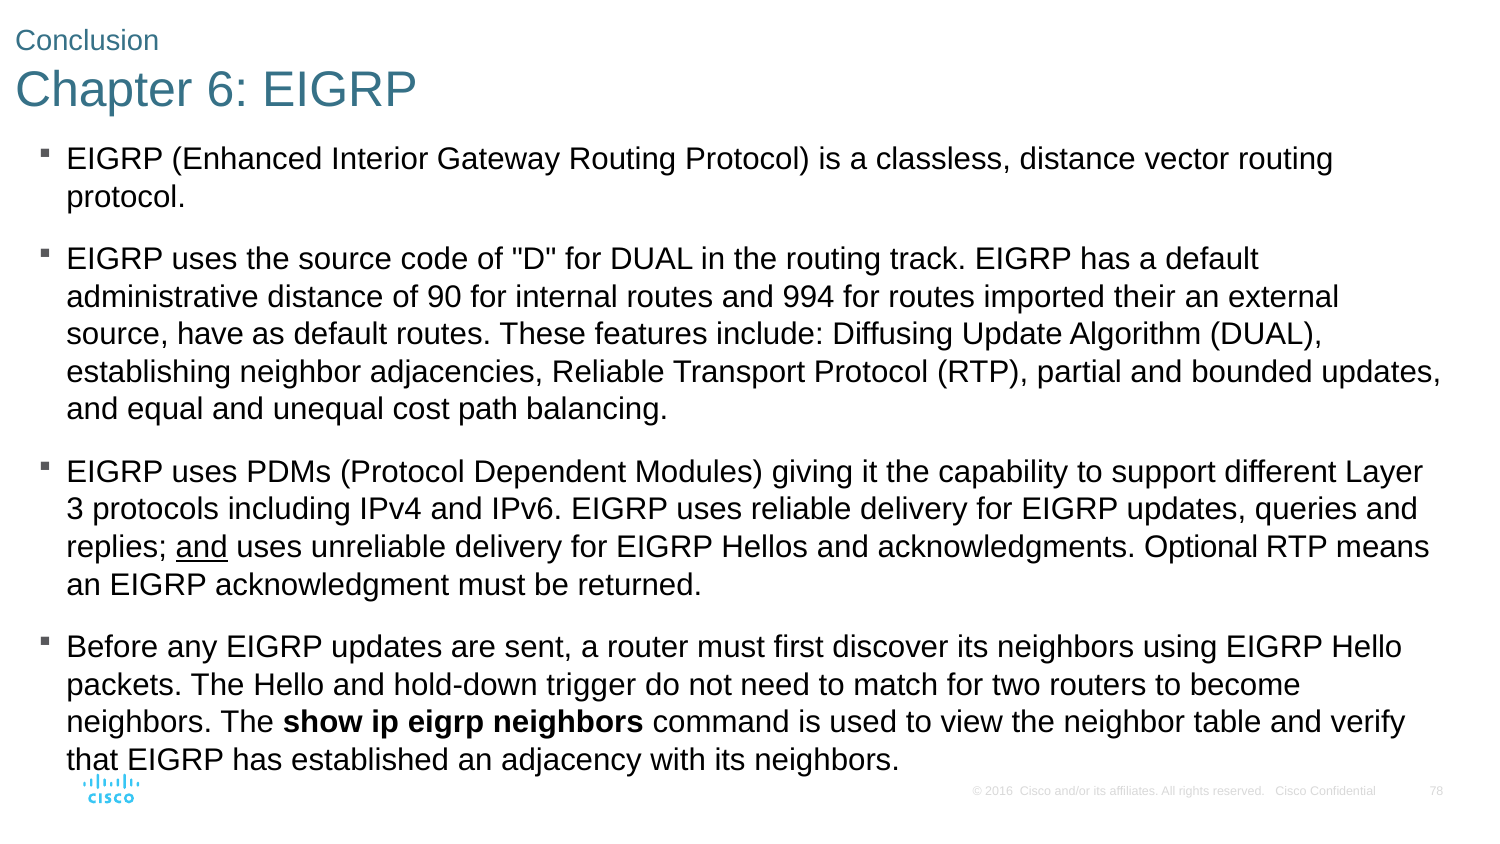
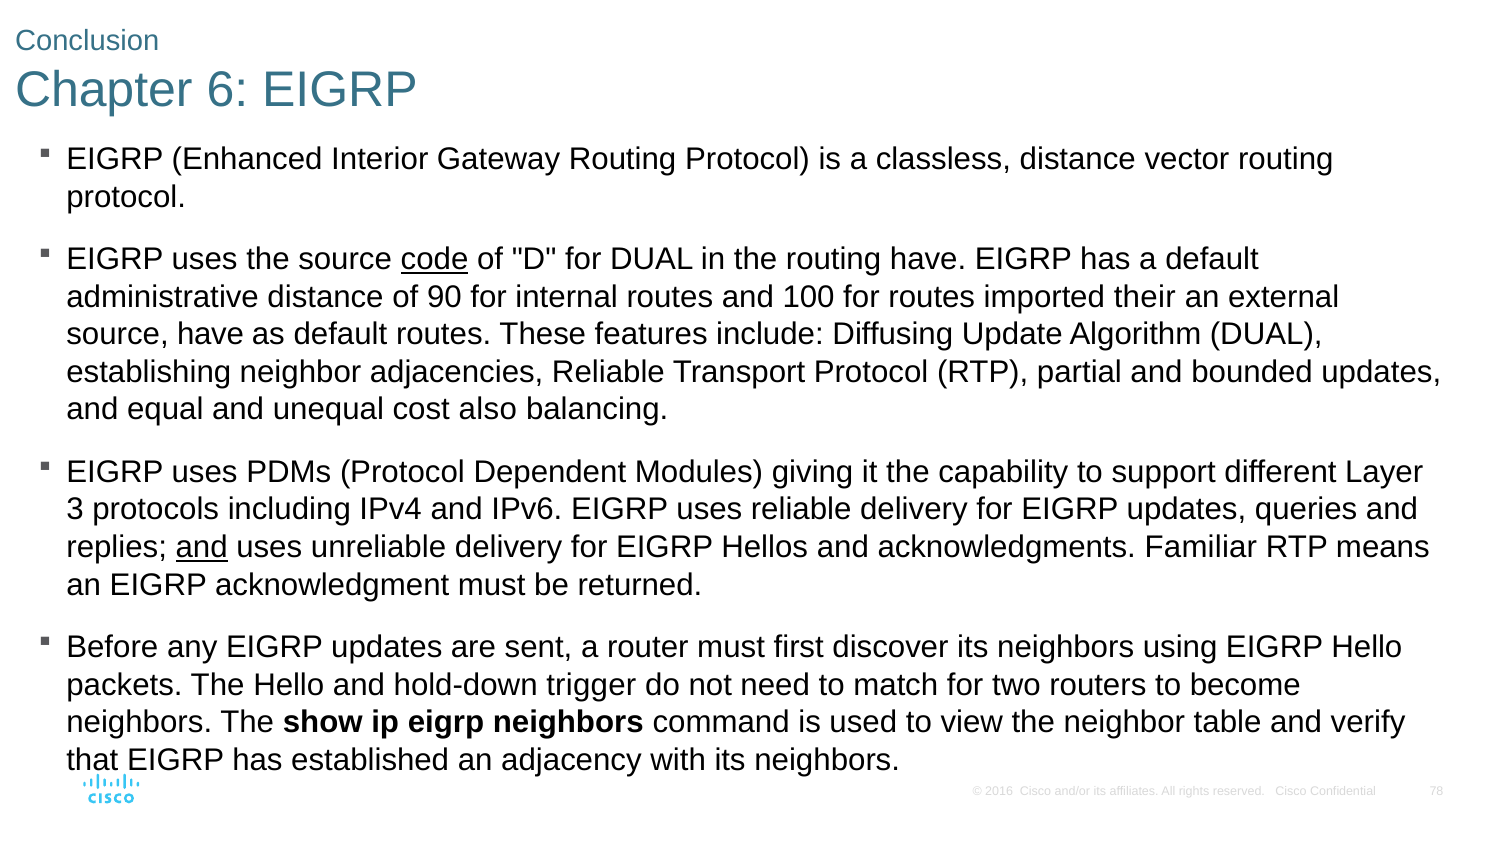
code underline: none -> present (435, 260)
routing track: track -> have (928, 260)
994: 994 -> 100 (809, 297)
path: path -> also (488, 410)
Optional: Optional -> Familiar (1201, 547)
